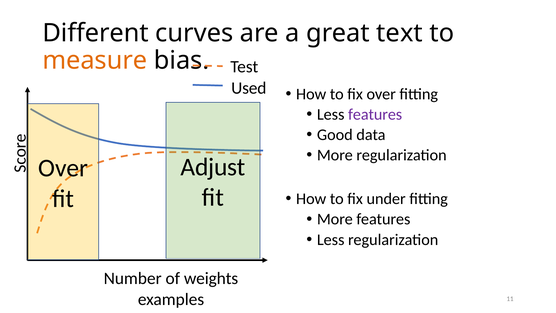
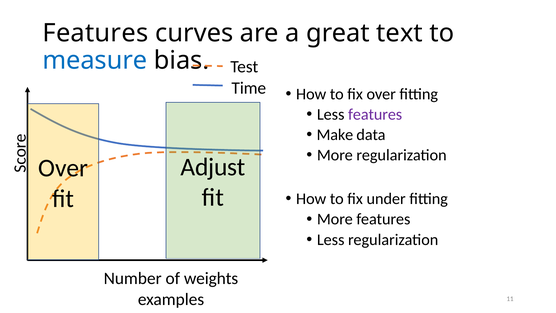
Different: Different -> Features (95, 33)
measure colour: orange -> blue (95, 60)
Used: Used -> Time (249, 88)
Good: Good -> Make (335, 135)
